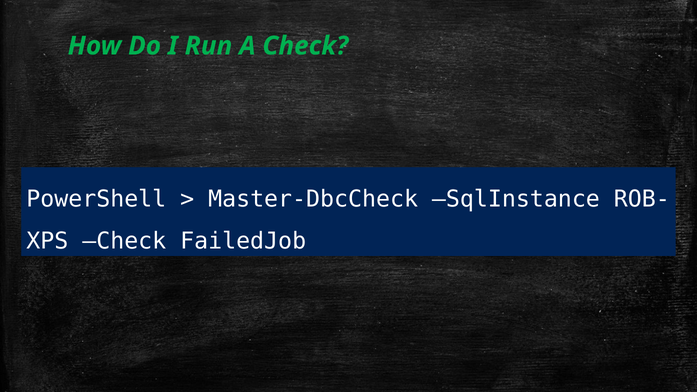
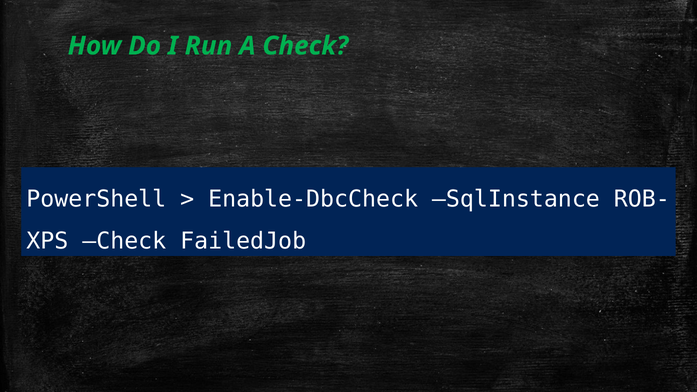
Master-DbcCheck: Master-DbcCheck -> Enable-DbcCheck (313, 199)
